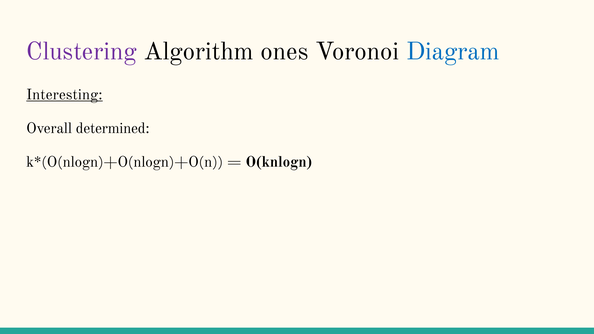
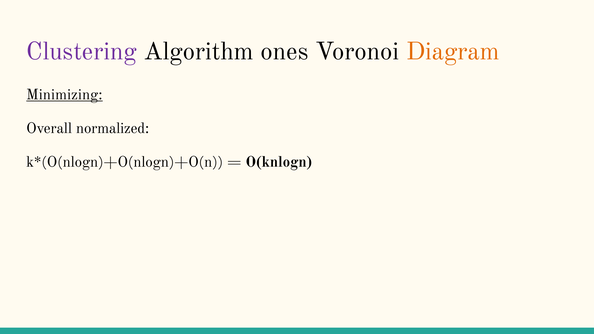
Diagram colour: blue -> orange (453, 51)
Interesting: Interesting -> Minimizing (64, 95)
determined: determined -> normalized (113, 128)
